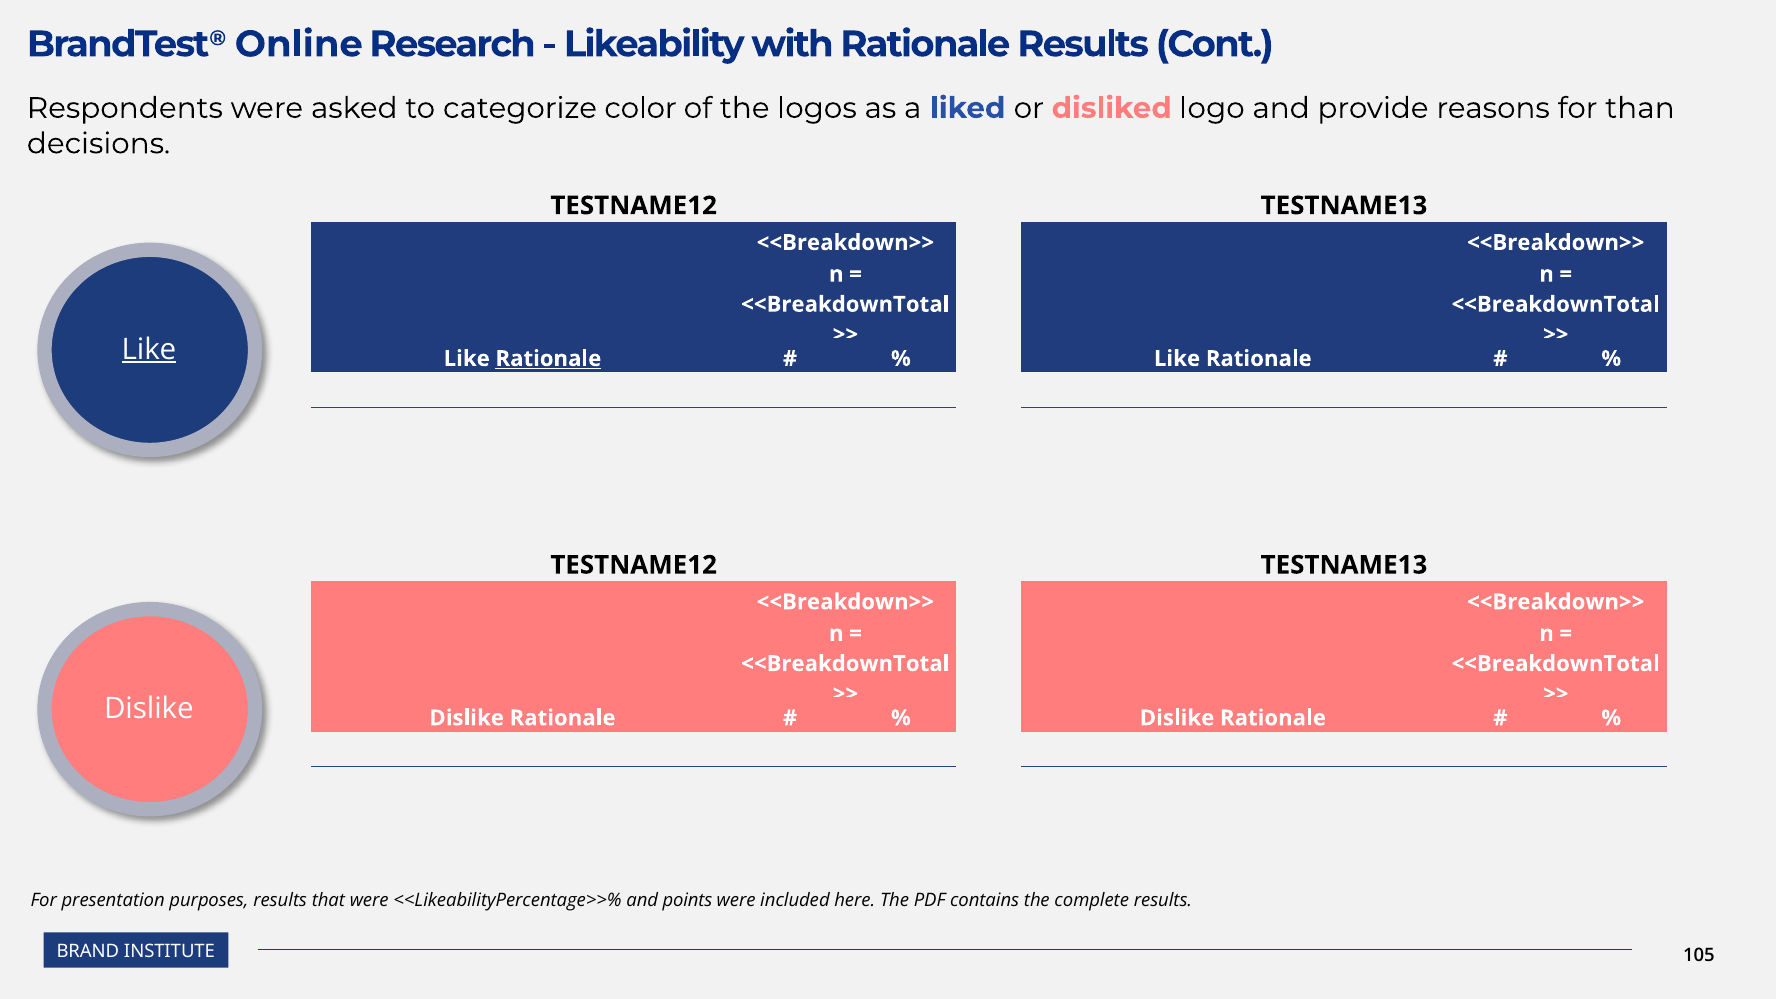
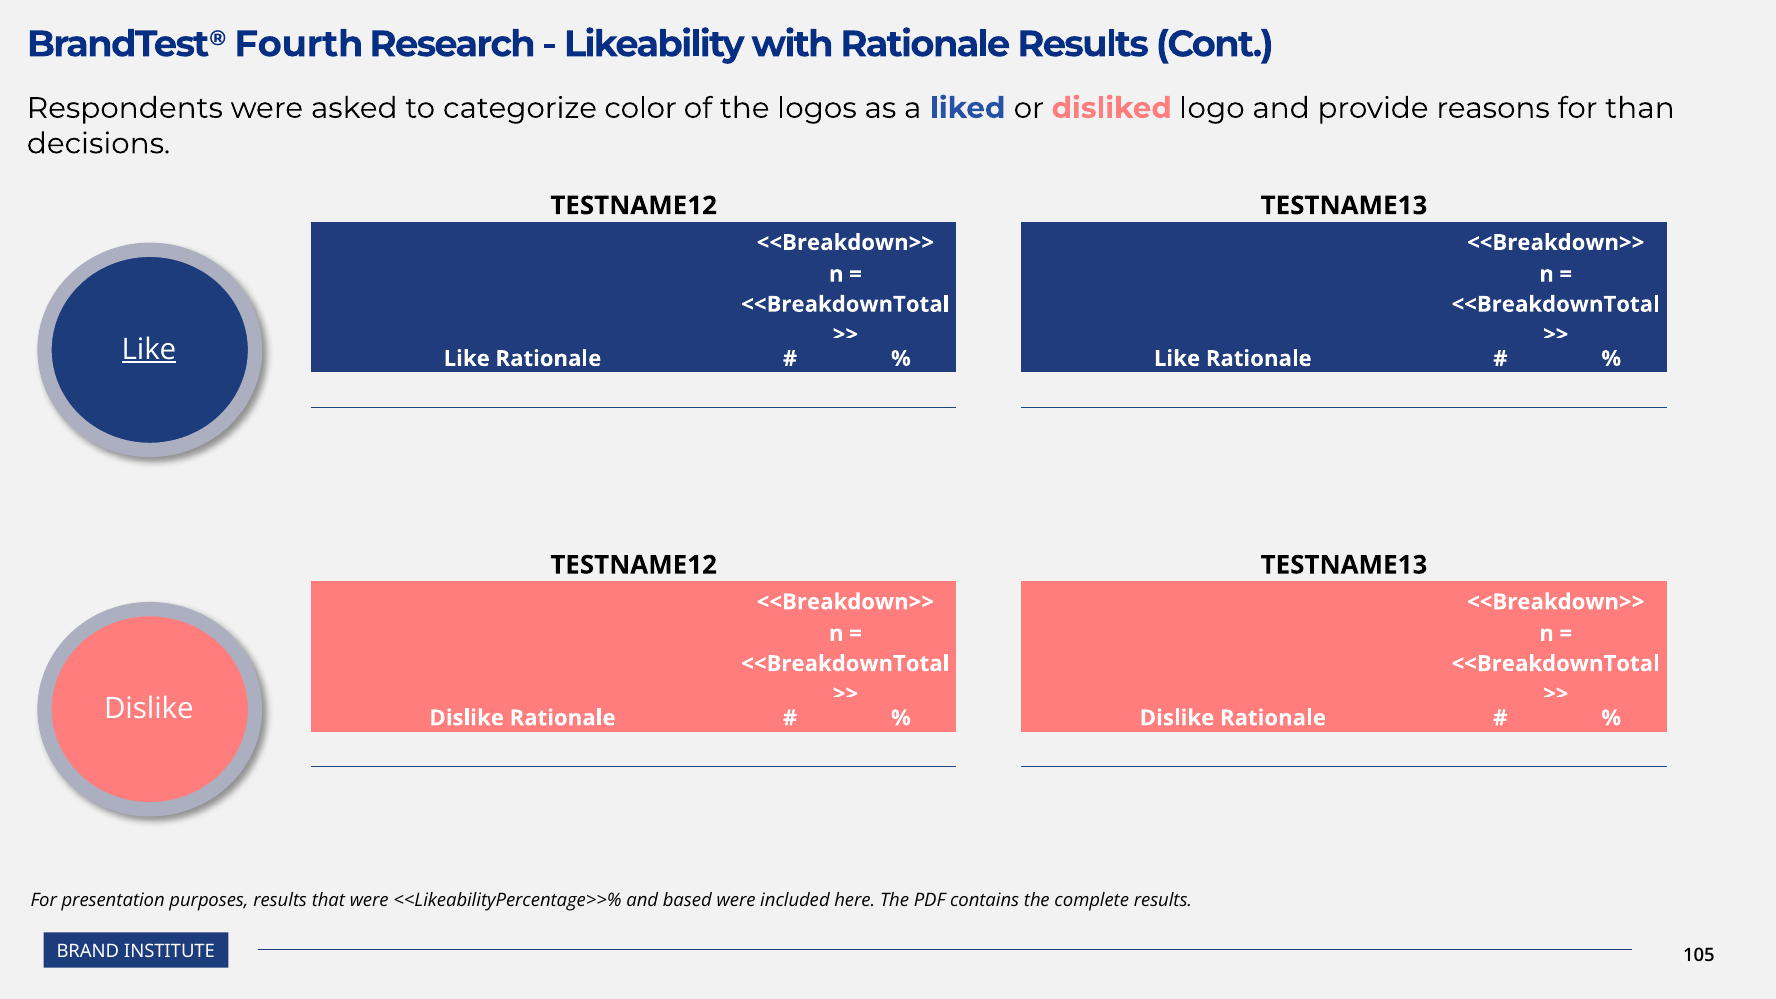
Online: Online -> Fourth (299, 44)
Rationale underline: present -> none (548, 359)
points: points -> based (687, 901)
